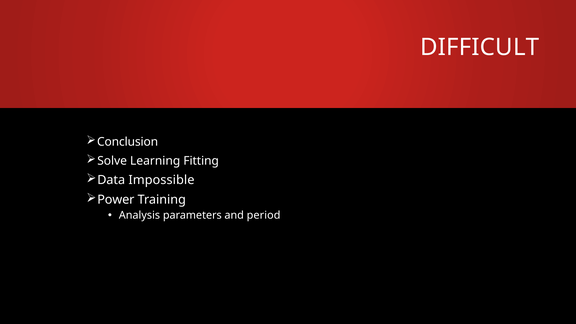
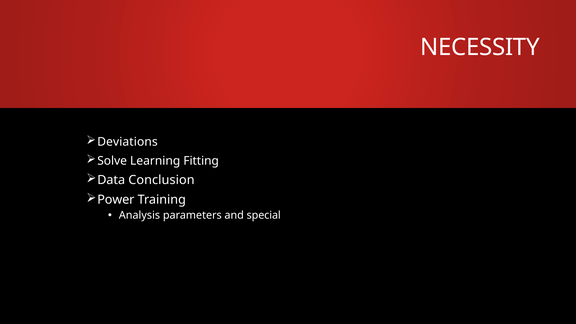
DIFFICULT: DIFFICULT -> NECESSITY (480, 47)
Conclusion: Conclusion -> Deviations (127, 142)
Impossible: Impossible -> Conclusion (161, 180)
period: period -> special (264, 215)
